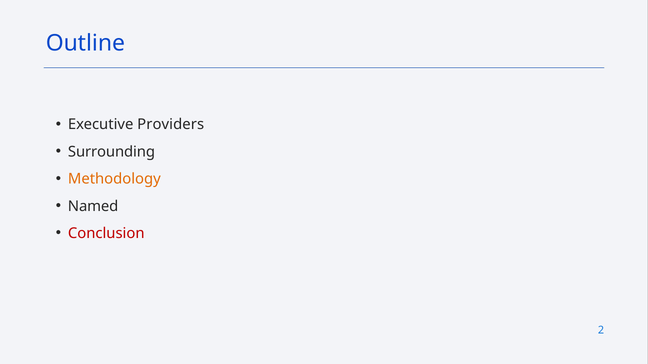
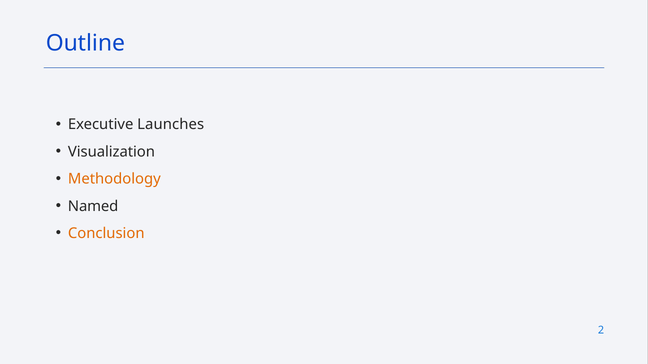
Providers: Providers -> Launches (171, 125)
Surrounding: Surrounding -> Visualization (111, 152)
Conclusion colour: red -> orange (106, 234)
